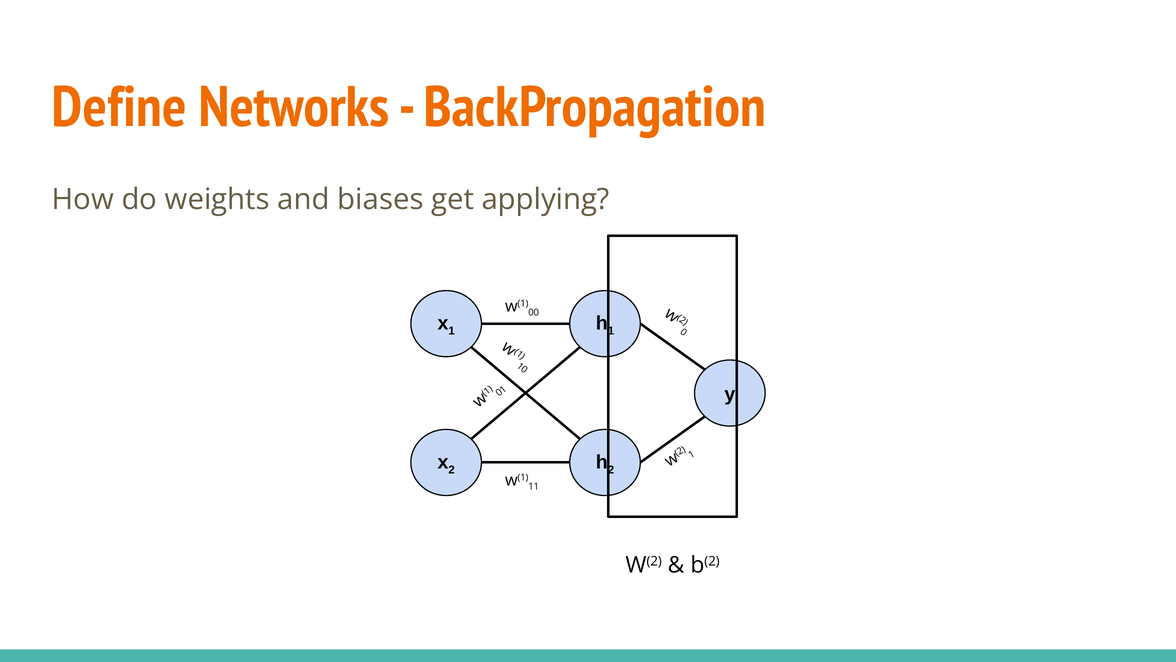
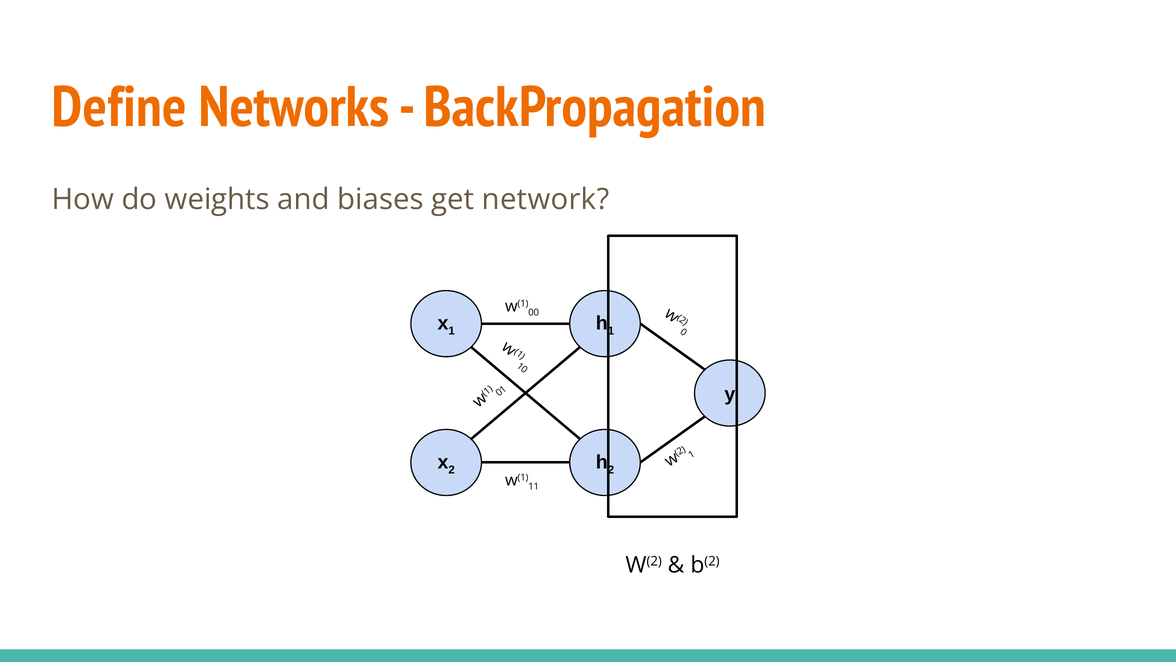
applying: applying -> network (546, 200)
